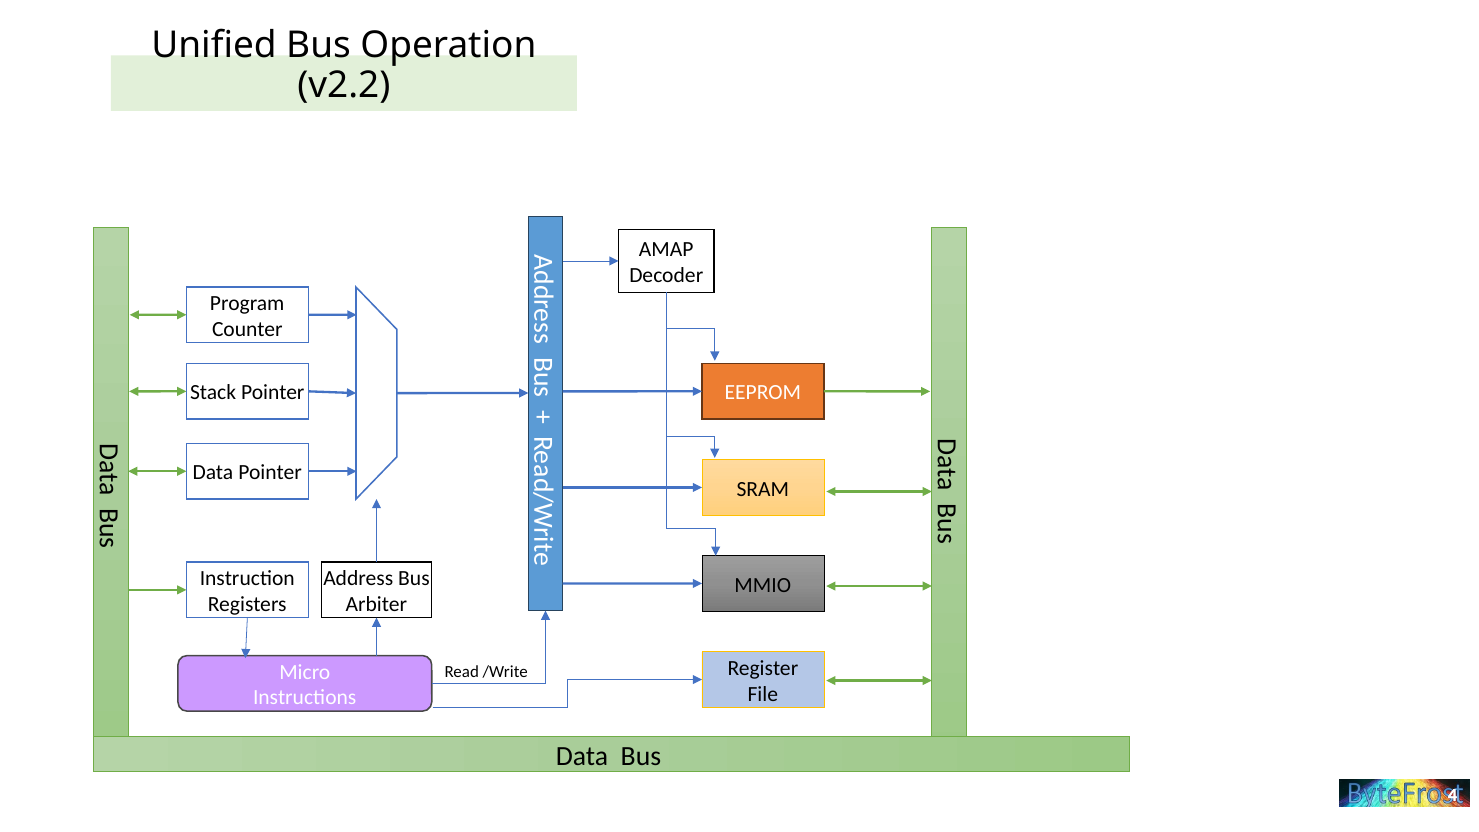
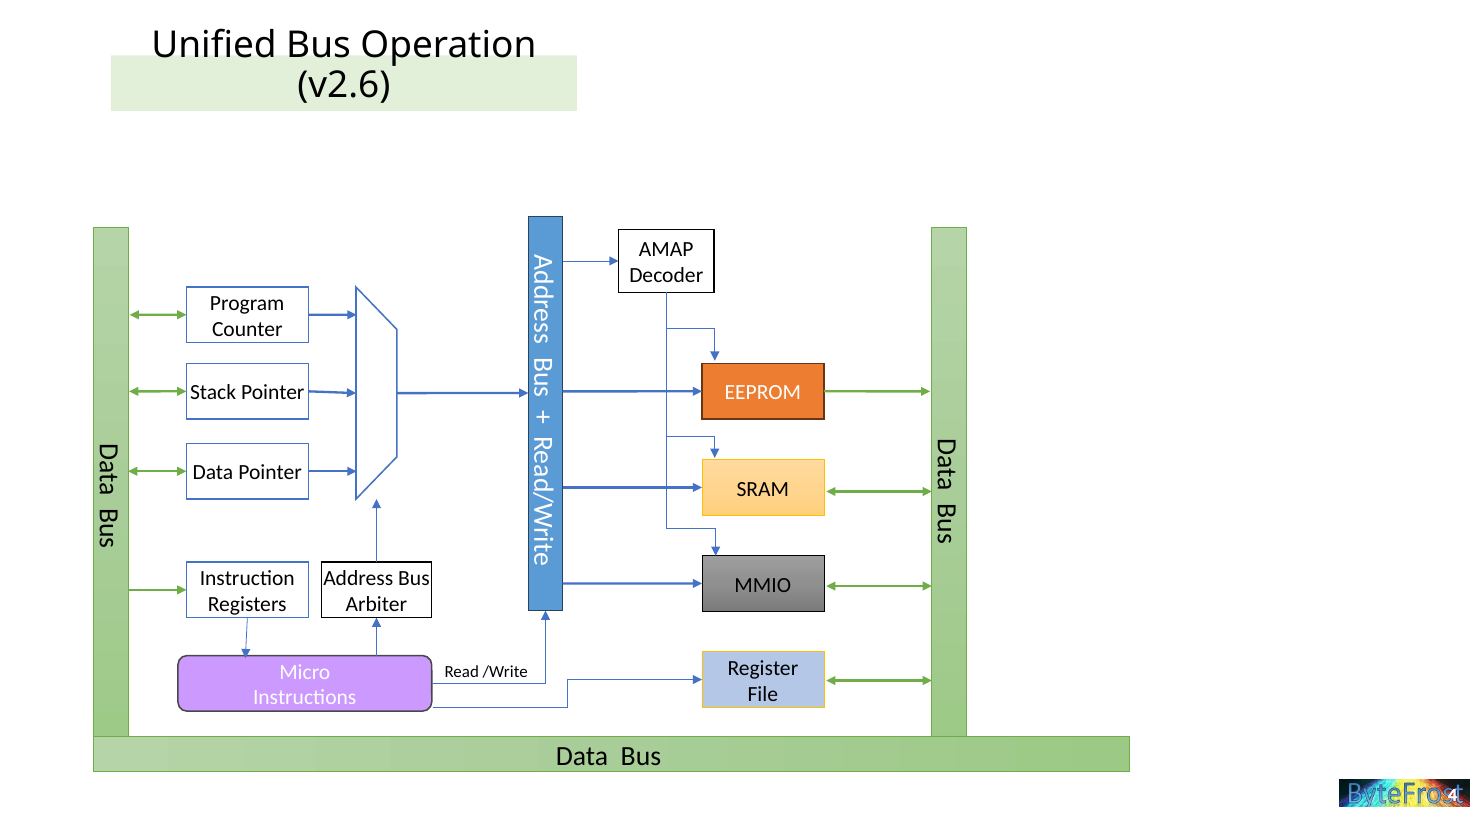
v2.2: v2.2 -> v2.6 (344, 85)
